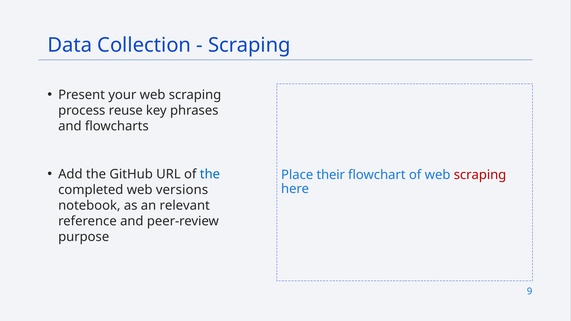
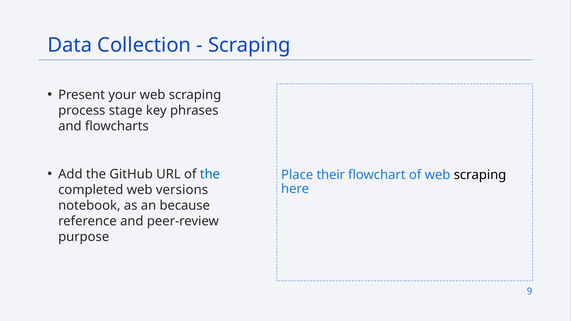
reuse: reuse -> stage (126, 111)
scraping colour: red -> black (480, 175)
relevant: relevant -> because (185, 206)
